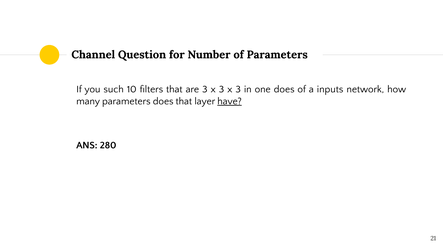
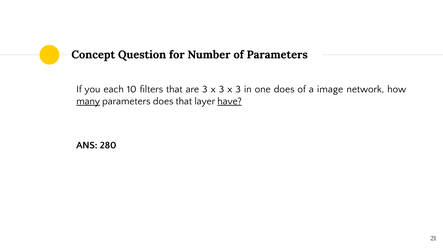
Channel: Channel -> Concept (93, 55)
such: such -> each (114, 89)
inputs: inputs -> image (330, 89)
many underline: none -> present (88, 101)
